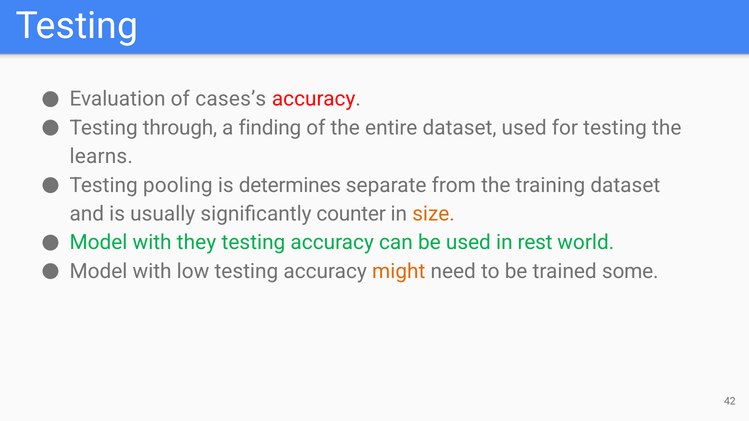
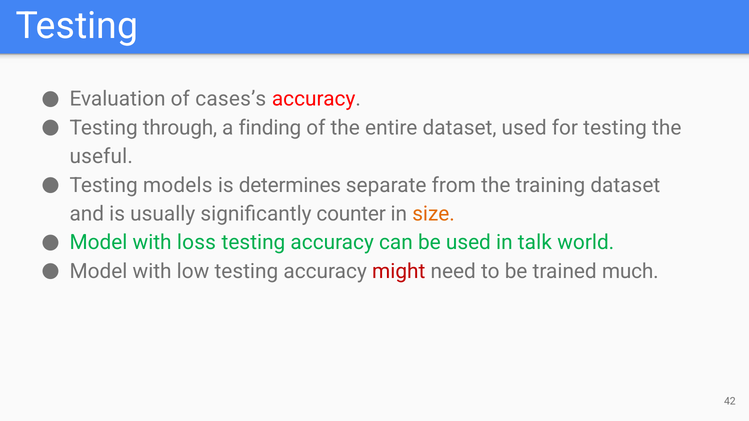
learns: learns -> useful (101, 157)
pooling: pooling -> models (178, 185)
they: they -> loss (196, 243)
rest: rest -> talk (535, 243)
might colour: orange -> red (399, 271)
some: some -> much (630, 271)
